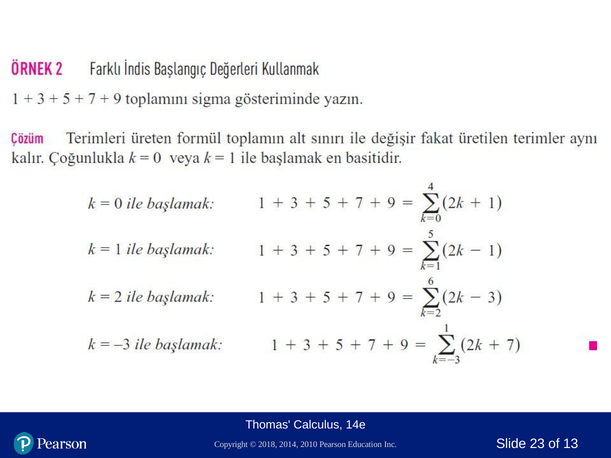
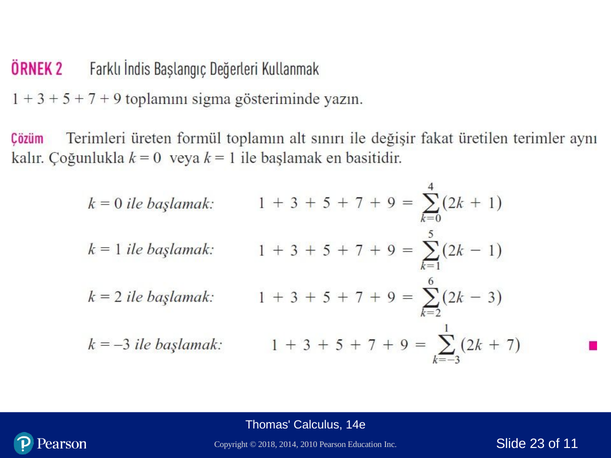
13: 13 -> 11 (571, 444)
